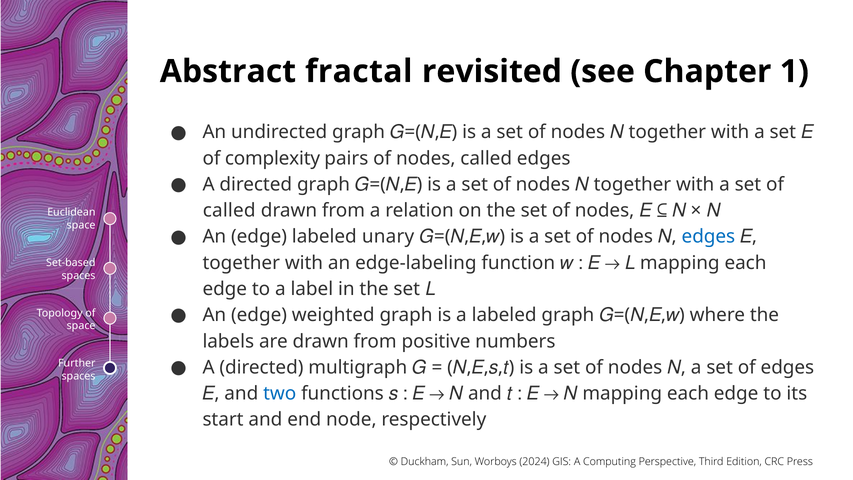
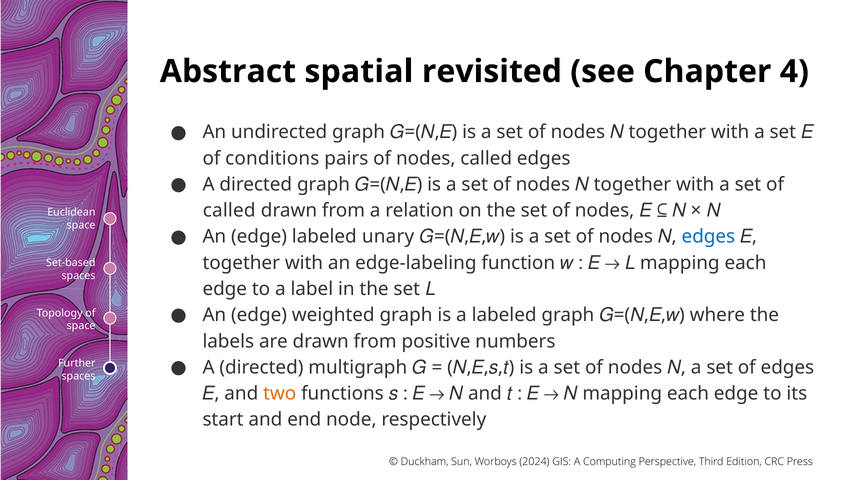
fractal: fractal -> spatial (359, 71)
1: 1 -> 4 (794, 71)
complexity: complexity -> conditions (272, 158)
two colour: blue -> orange (280, 393)
